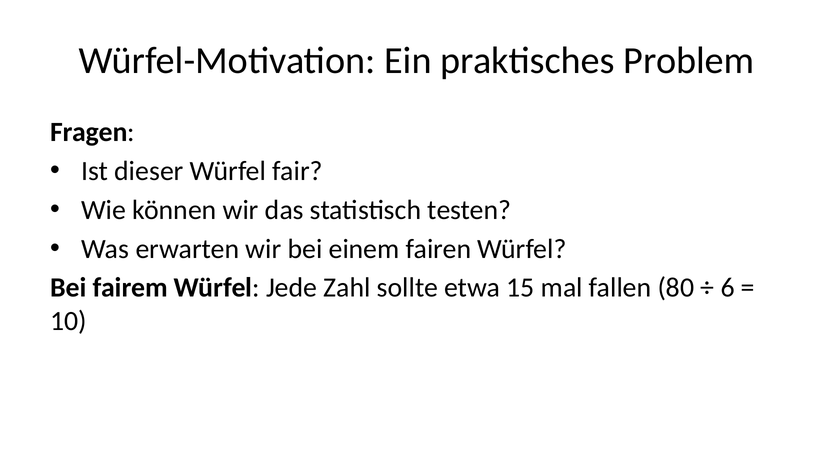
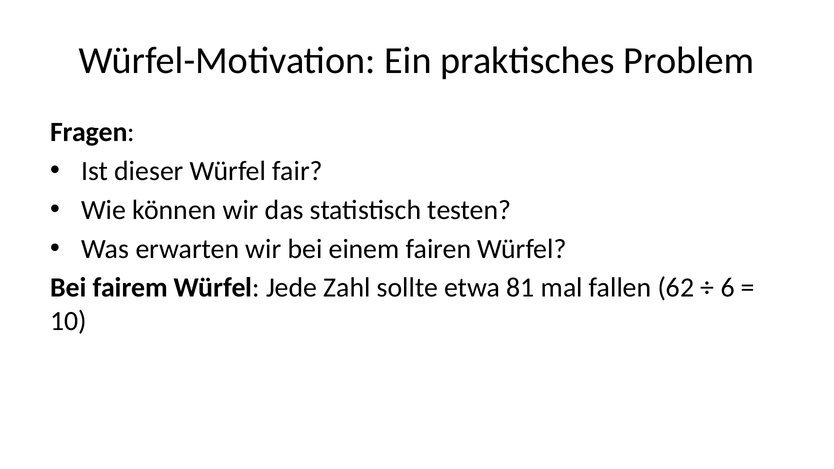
15: 15 -> 81 (520, 288)
80: 80 -> 62 (676, 288)
